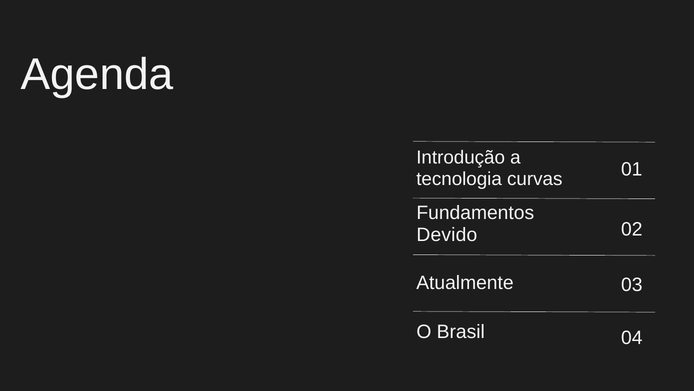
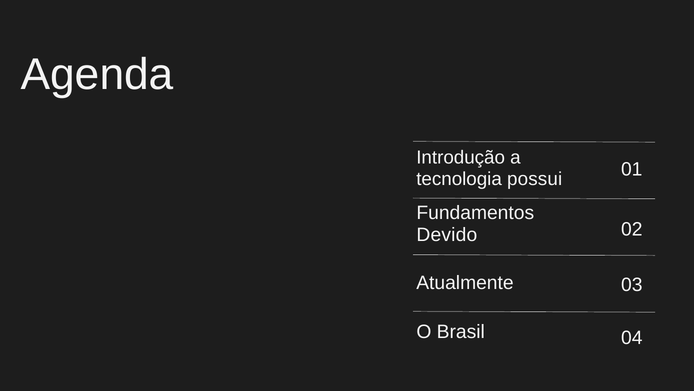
curvas: curvas -> possui (535, 179)
